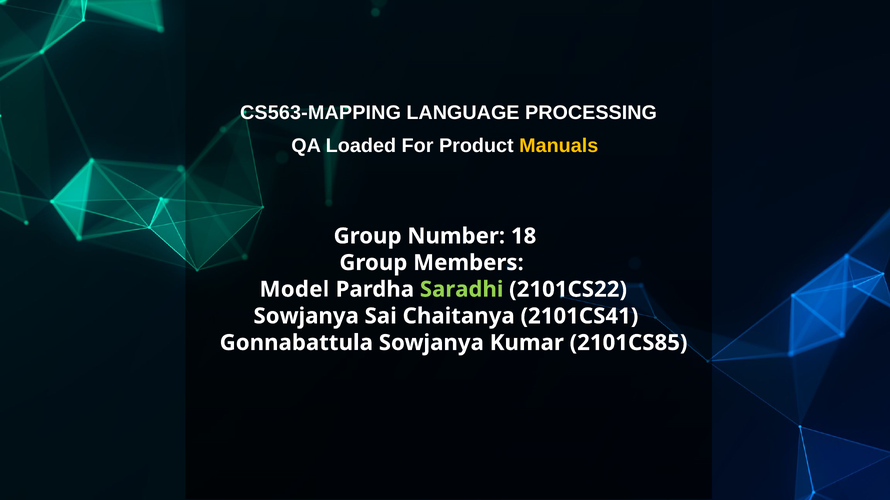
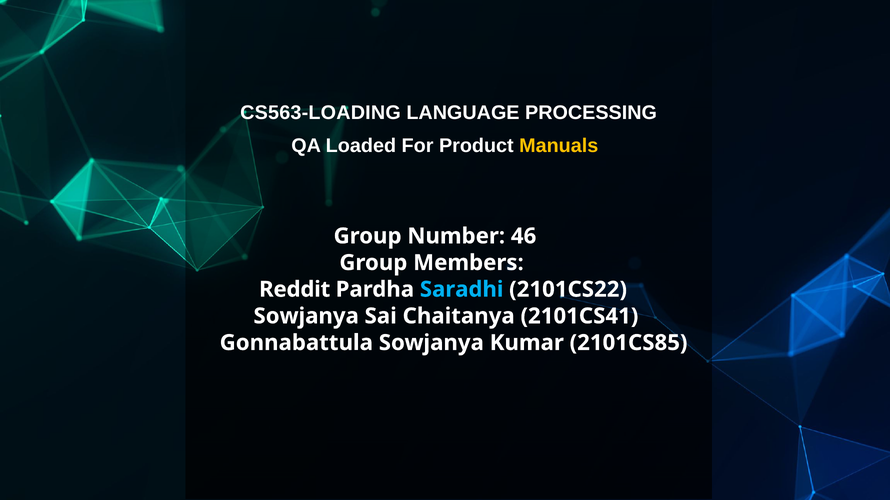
CS563-MAPPING: CS563-MAPPING -> CS563-LOADING (321, 113)
18: 18 -> 46 (524, 236)
Model: Model -> Reddit (295, 290)
Saradhi colour: light green -> light blue (462, 290)
